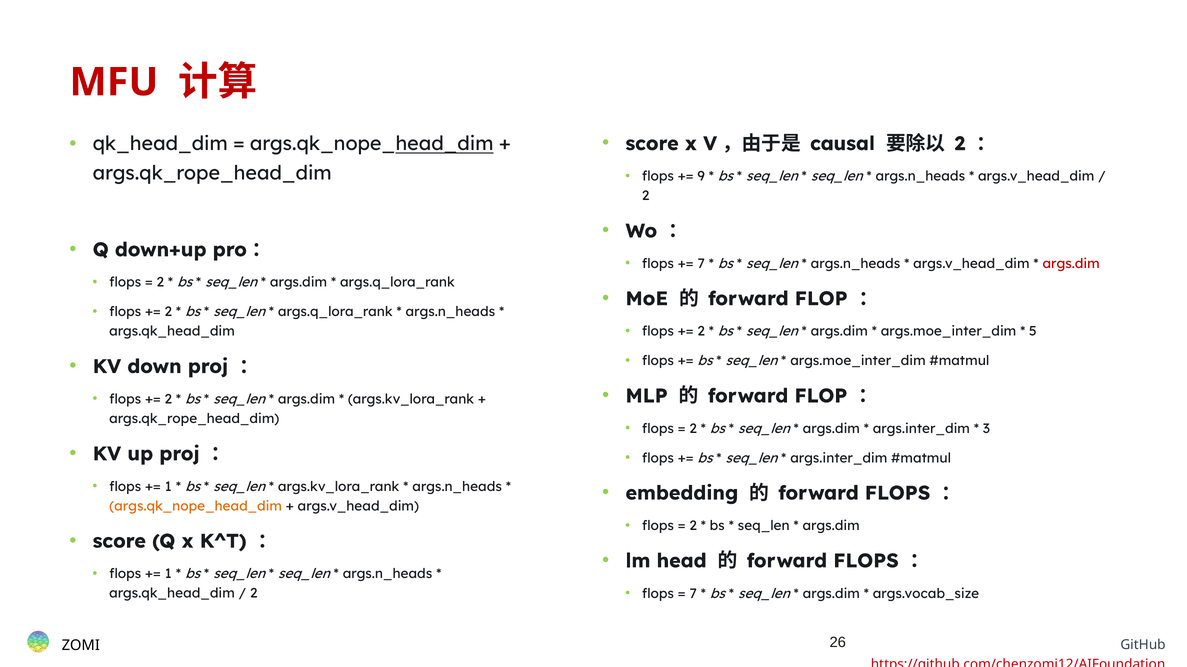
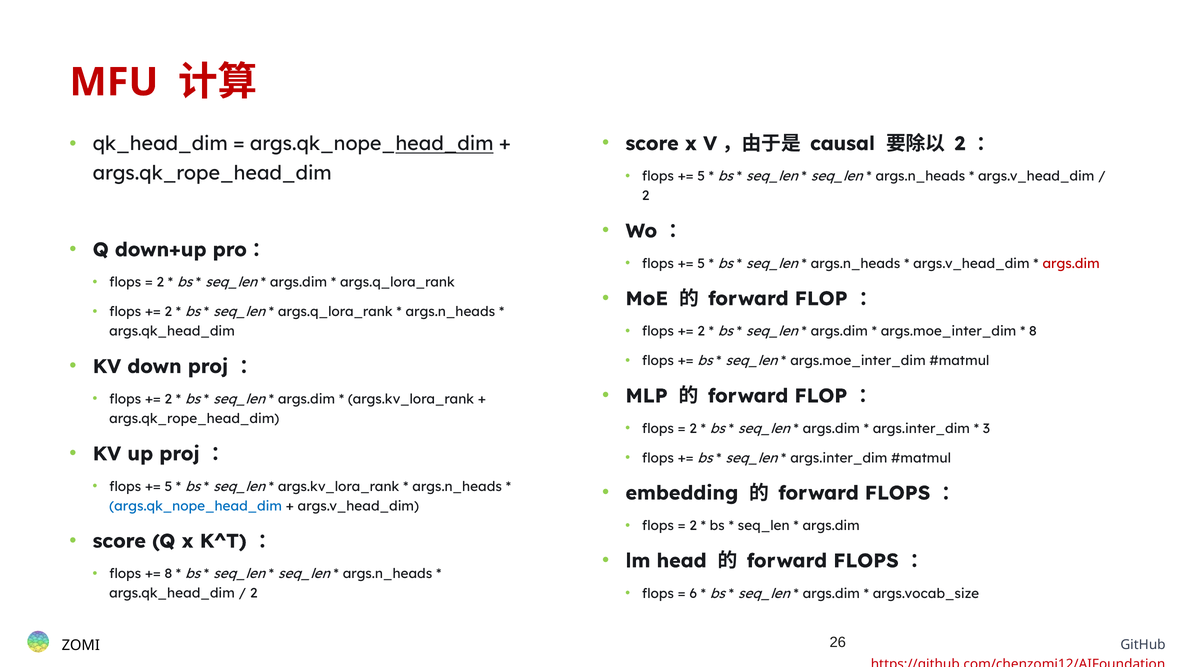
9: 9 -> 5 (701, 176)
7: 7 -> 5 (701, 264)
5: 5 -> 8 (1033, 332)
1: 1 -> 5 (168, 487)
args.qk_nope_head_dim colour: orange -> blue (196, 506)
1: 1 -> 8 (168, 574)
7: 7 -> 6 (693, 594)
